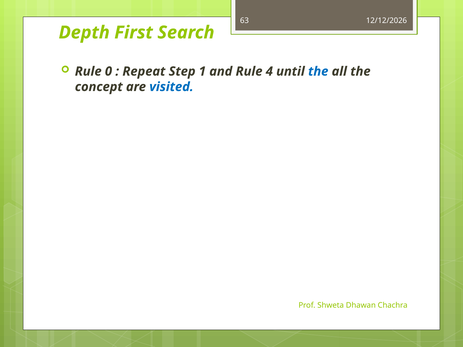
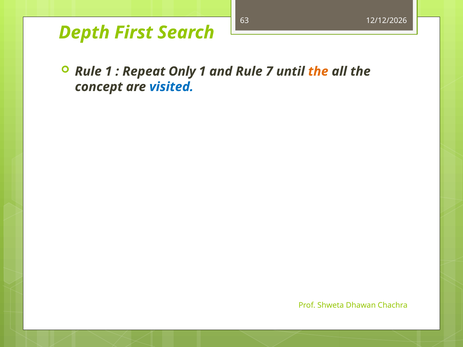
Rule 0: 0 -> 1 (108, 71)
Step: Step -> Only (182, 71)
4: 4 -> 7 (269, 71)
the colour: blue -> orange (318, 71)
